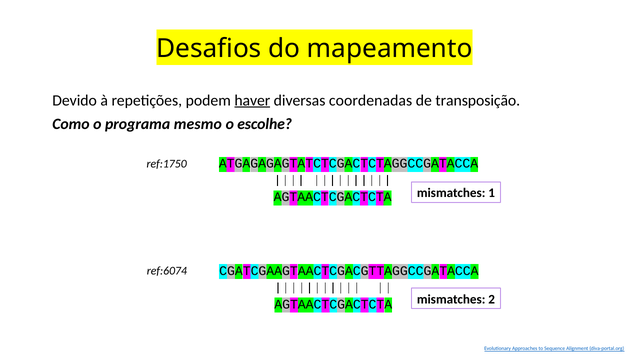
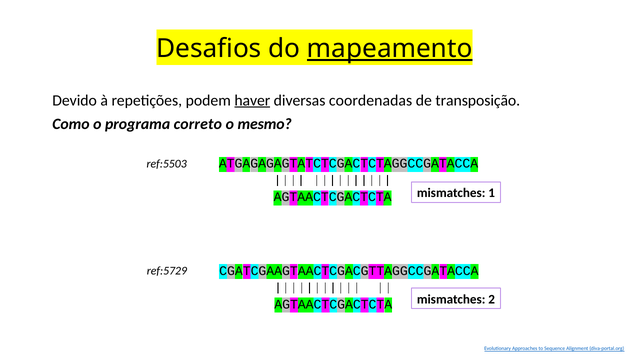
mapeamento underline: none -> present (390, 49)
mesmo: mesmo -> correto (198, 124)
escolhe: escolhe -> mesmo (265, 124)
ref:1750: ref:1750 -> ref:5503 (167, 164)
ref:6074: ref:6074 -> ref:5729 (167, 271)
